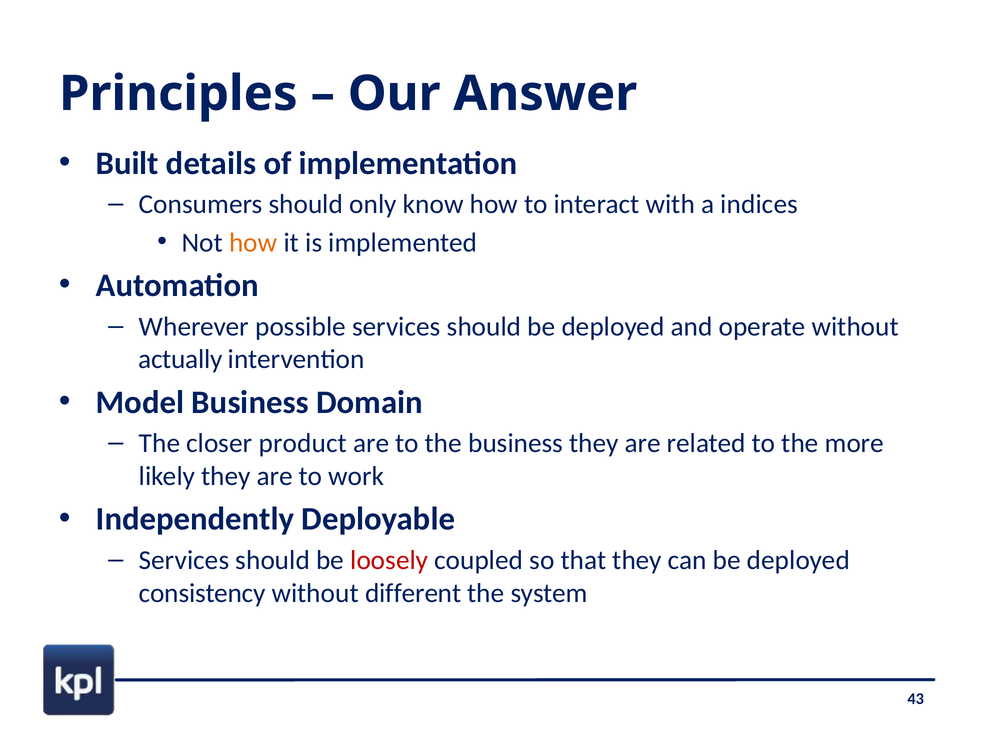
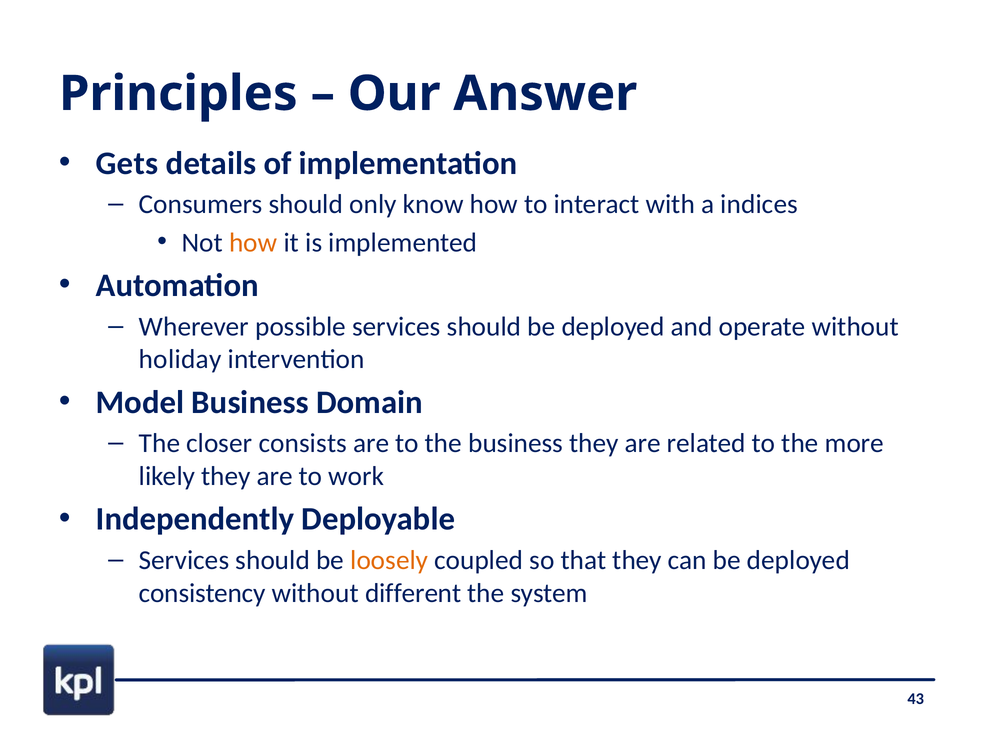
Built: Built -> Gets (127, 163)
actually: actually -> holiday (180, 359)
product: product -> consists (303, 444)
loosely colour: red -> orange (389, 560)
